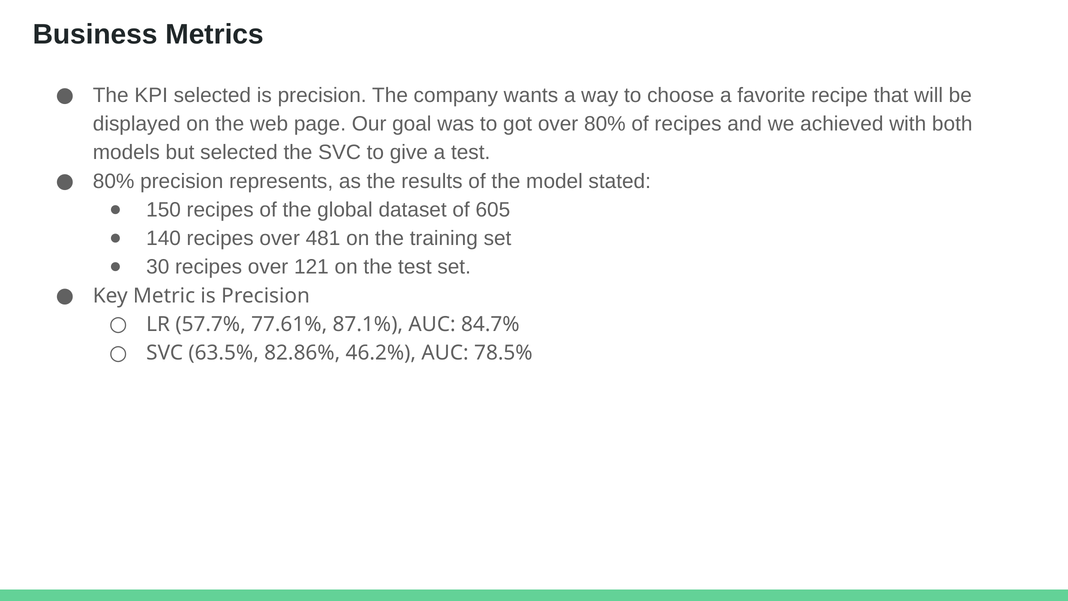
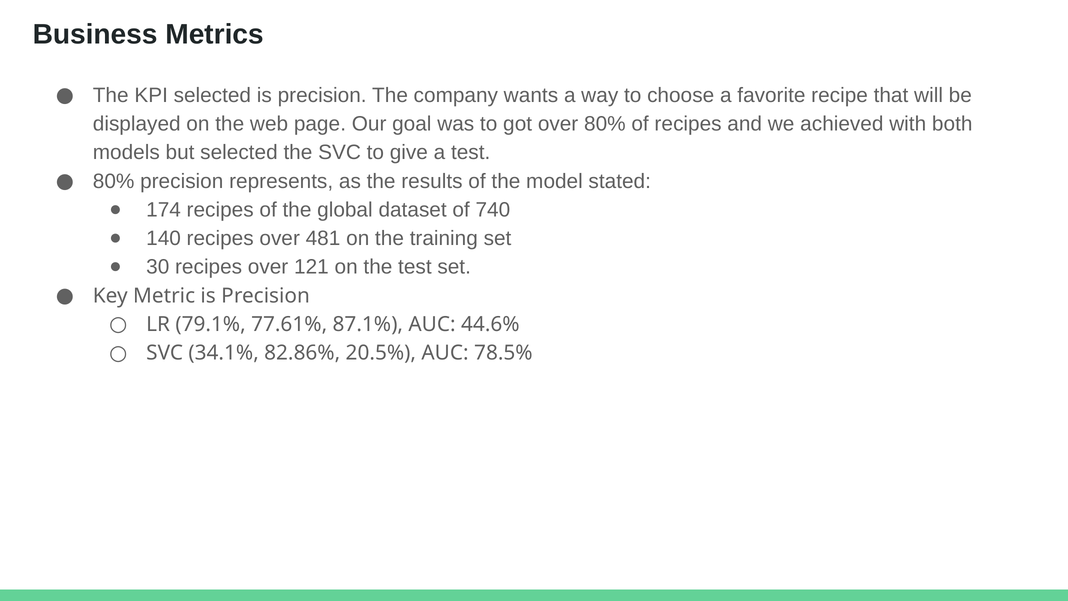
150: 150 -> 174 (164, 210)
605: 605 -> 740 (493, 210)
57.7%: 57.7% -> 79.1% (211, 324)
84.7%: 84.7% -> 44.6% (490, 324)
63.5%: 63.5% -> 34.1% (224, 353)
46.2%: 46.2% -> 20.5% (381, 353)
